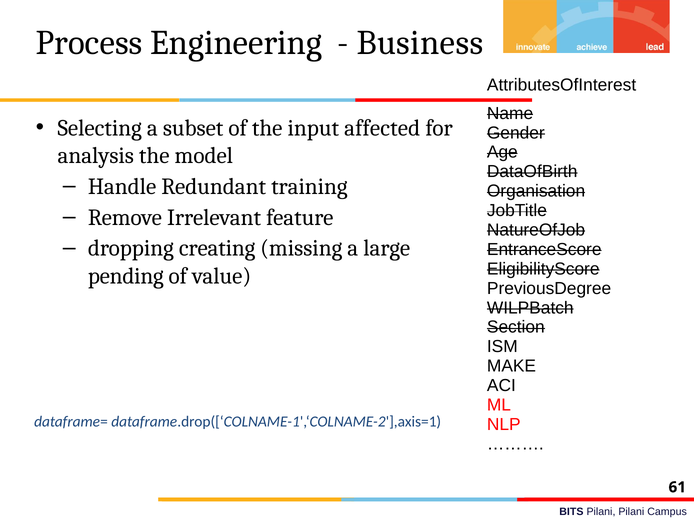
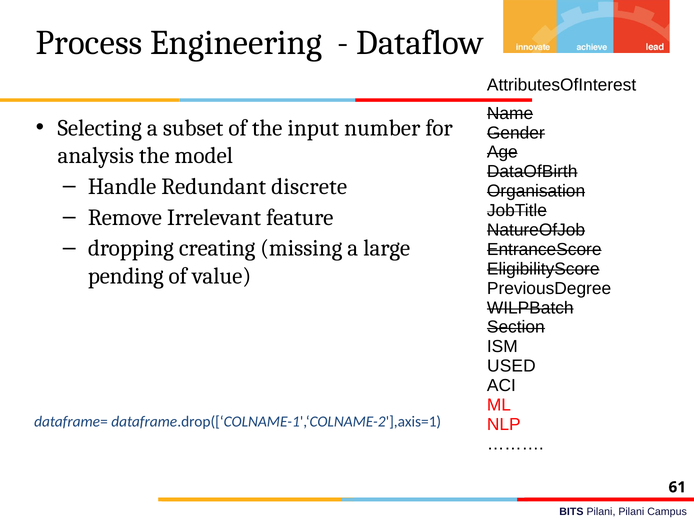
Business: Business -> Dataflow (420, 43)
affected: affected -> number (382, 128)
training: training -> discrete (309, 186)
MAKE: MAKE -> USED (511, 366)
